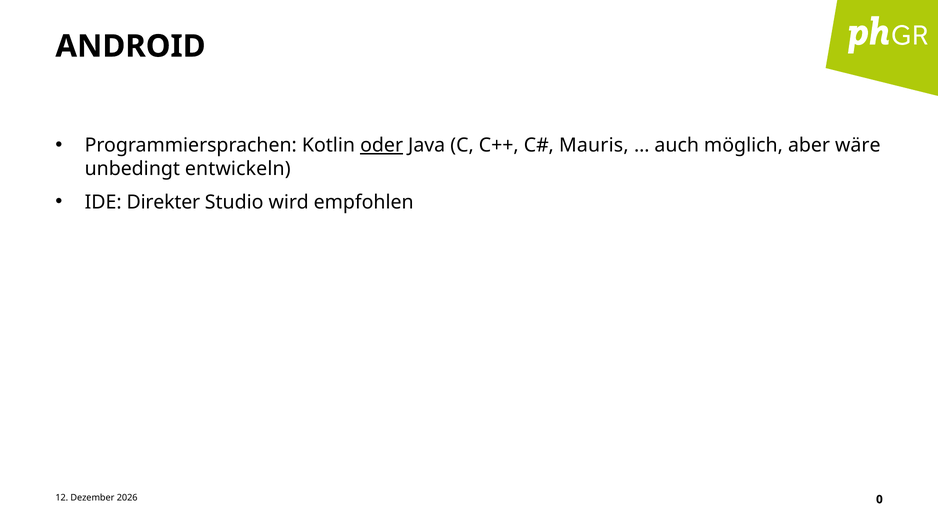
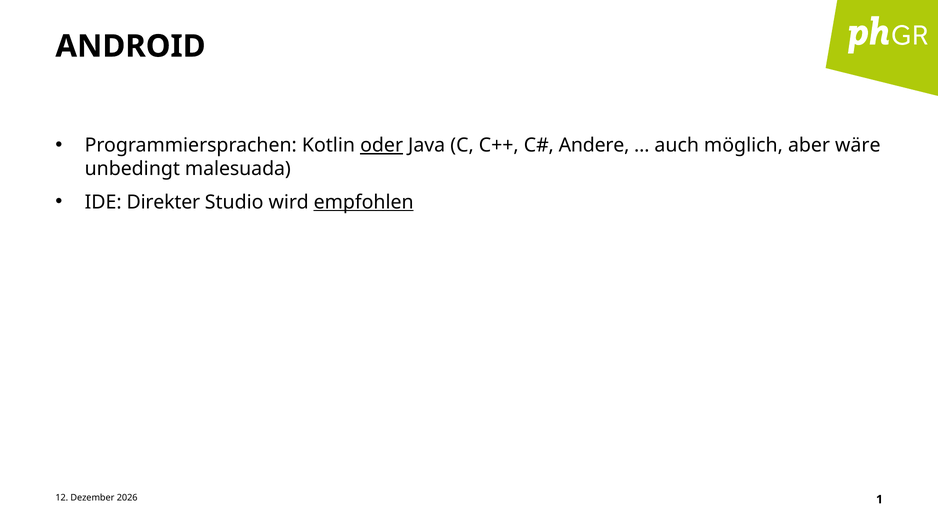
Mauris: Mauris -> Andere (594, 145)
entwickeln: entwickeln -> malesuada (238, 169)
empfohlen underline: none -> present (364, 202)
0: 0 -> 1 (879, 499)
